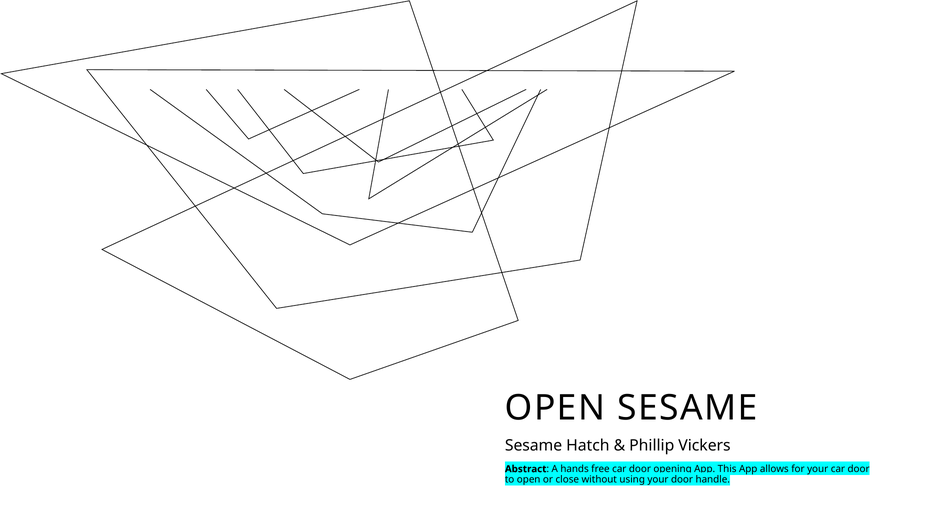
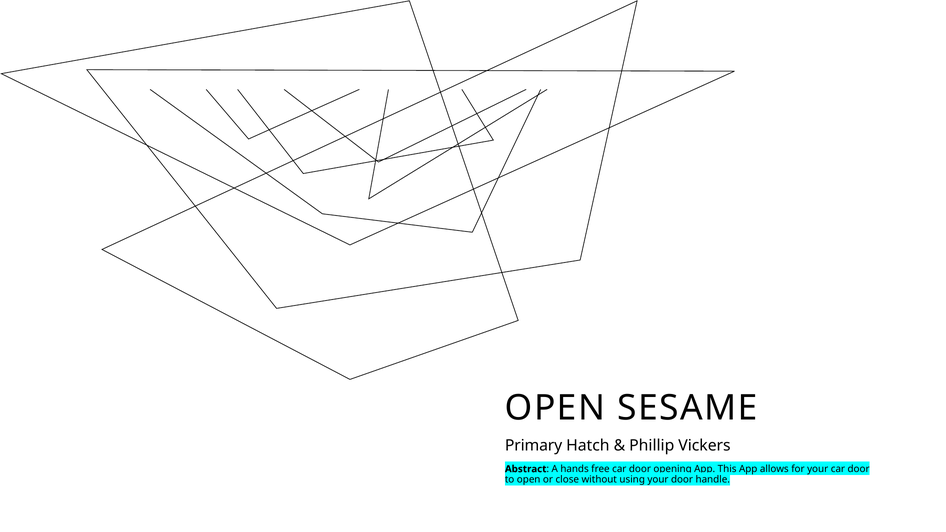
Sesame: Sesame -> Primary (534, 445)
